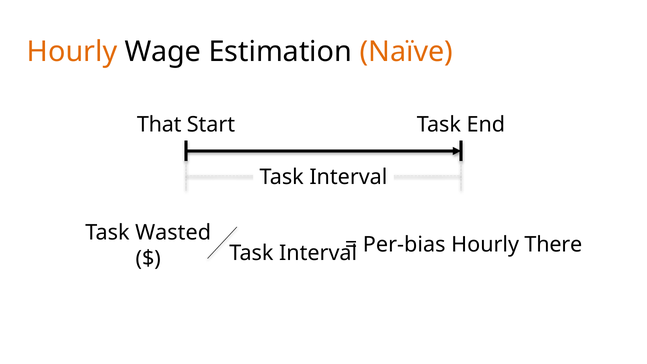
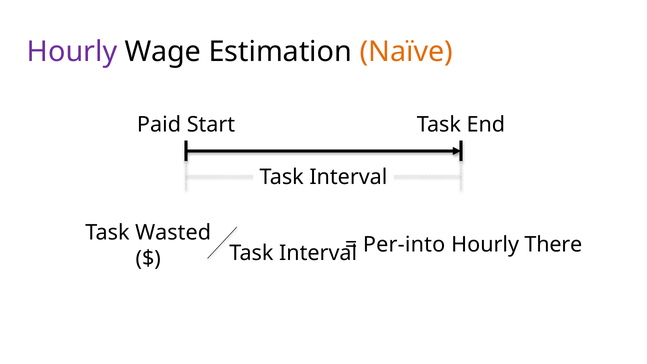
Hourly colour: orange -> purple (72, 52)
That: That -> Paid (159, 125)
Per-bias: Per-bias -> Per-into (404, 245)
